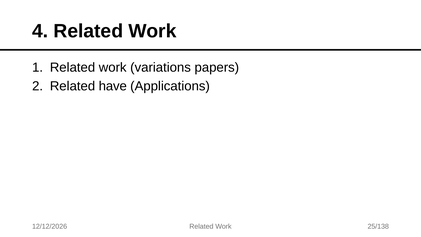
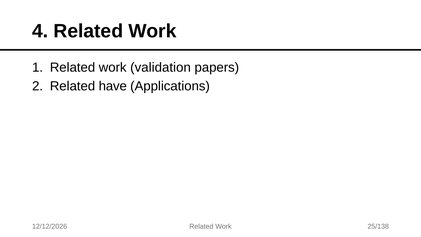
variations: variations -> validation (161, 68)
